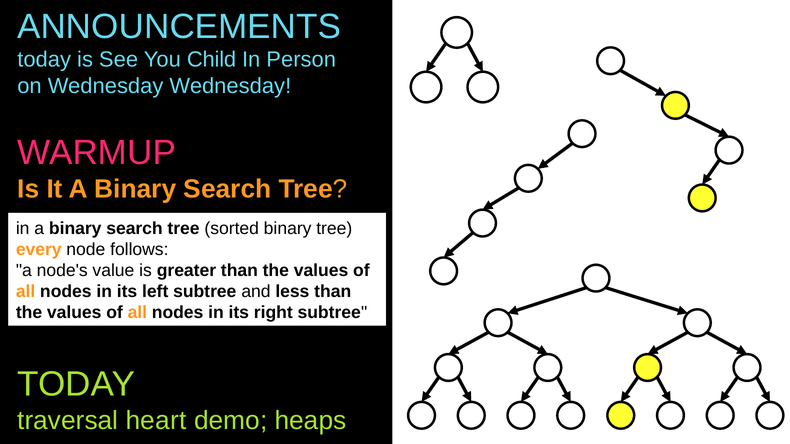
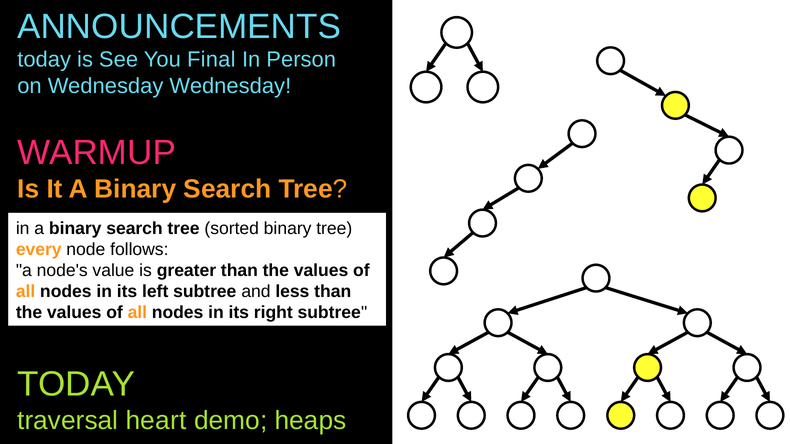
Child: Child -> Final (211, 60)
